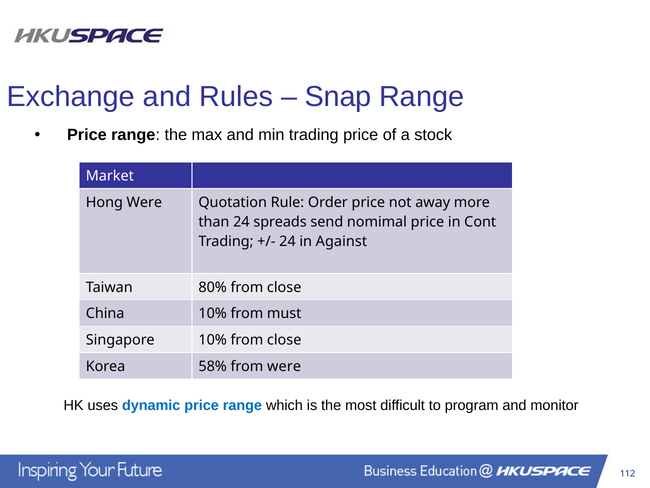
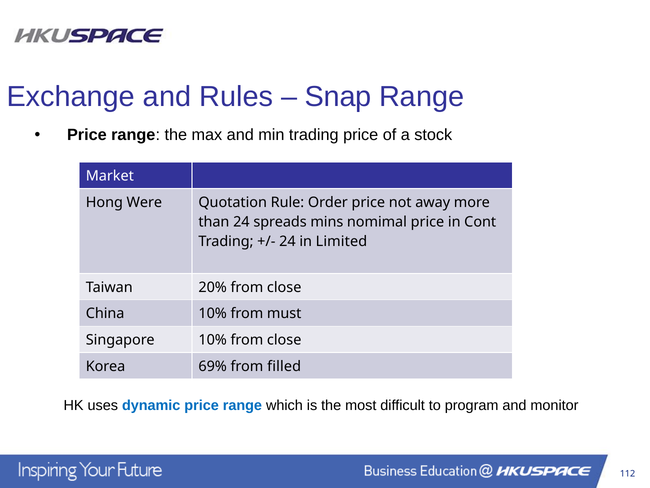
send: send -> mins (327, 222)
Against: Against -> Limited (341, 241)
80%: 80% -> 20% (213, 287)
58%: 58% -> 69% (213, 366)
from were: were -> filled (284, 366)
